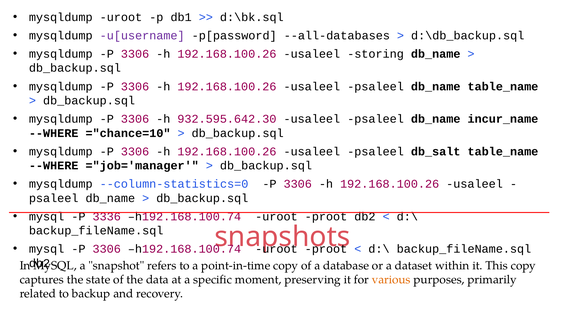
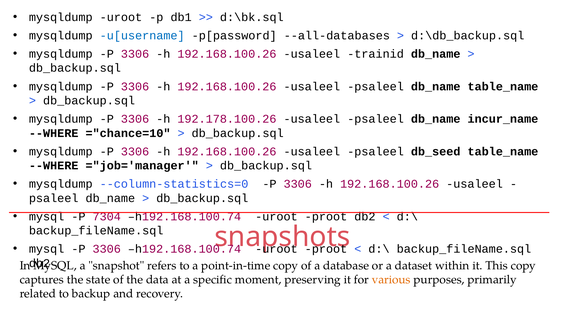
u[username colour: purple -> blue (142, 36)
storing: storing -> trainid (376, 54)
932.595.642.30: 932.595.642.30 -> 192.178.100.26 (227, 119)
db_salt: db_salt -> db_seed (436, 151)
3336: 3336 -> 7304 (107, 216)
